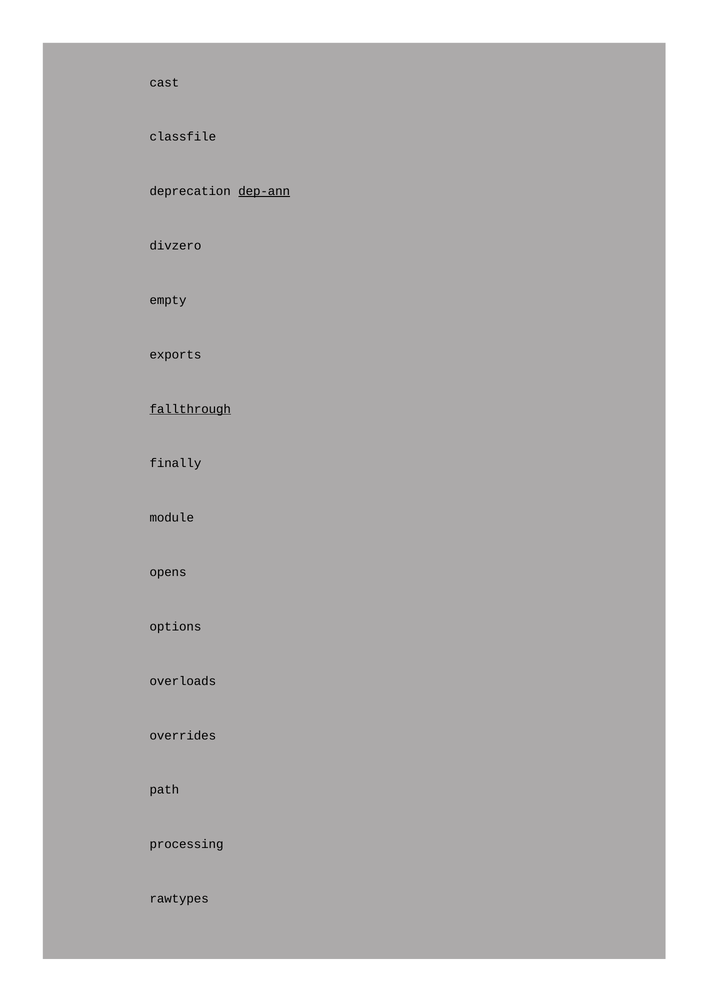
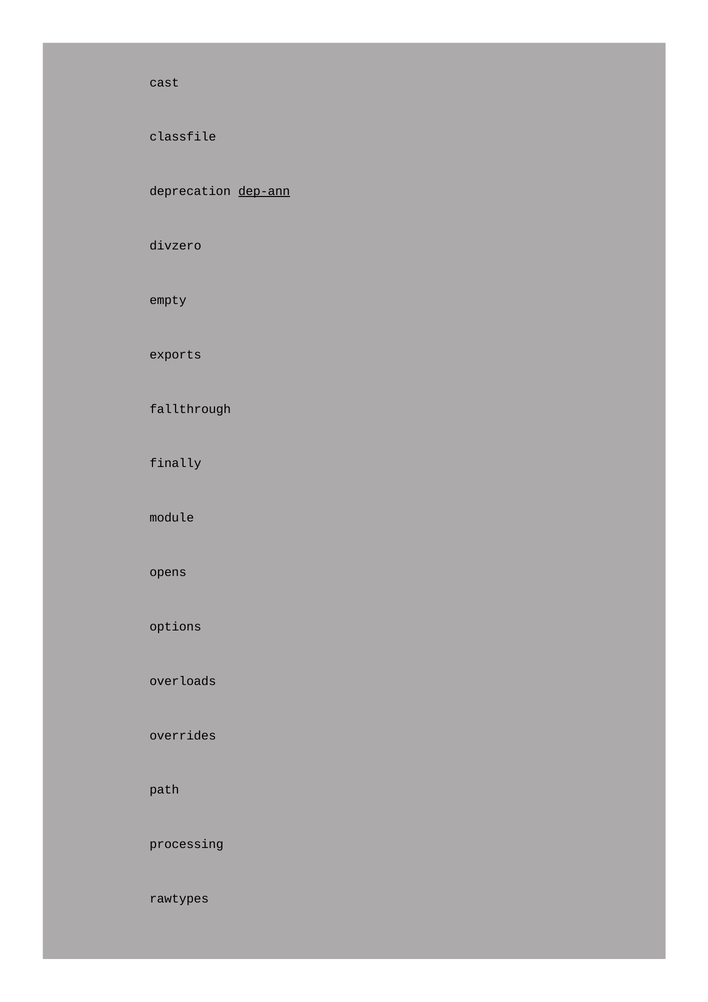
fallthrough underline: present -> none (190, 409)
